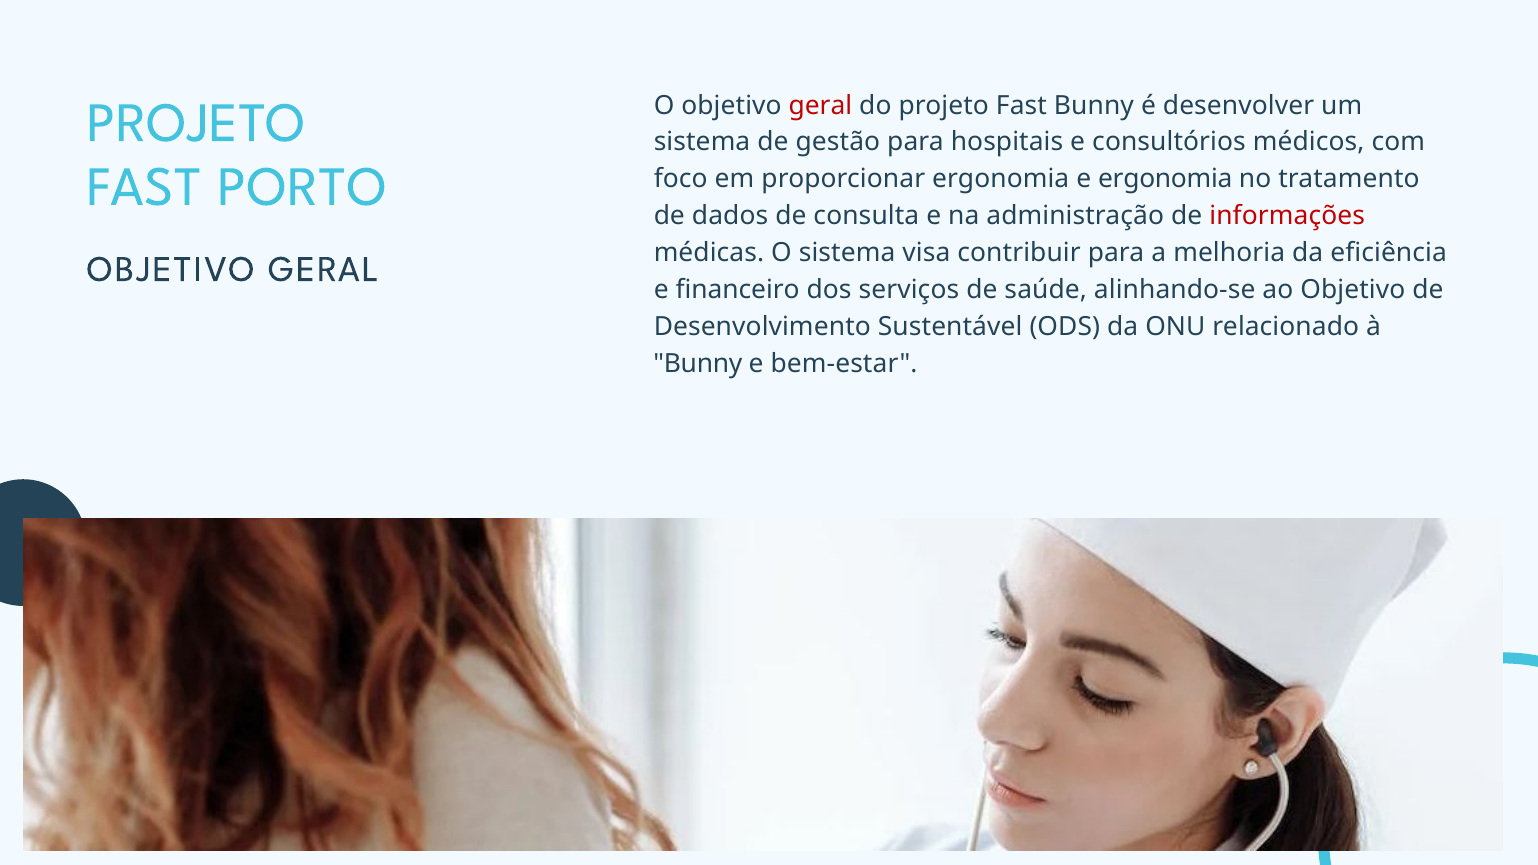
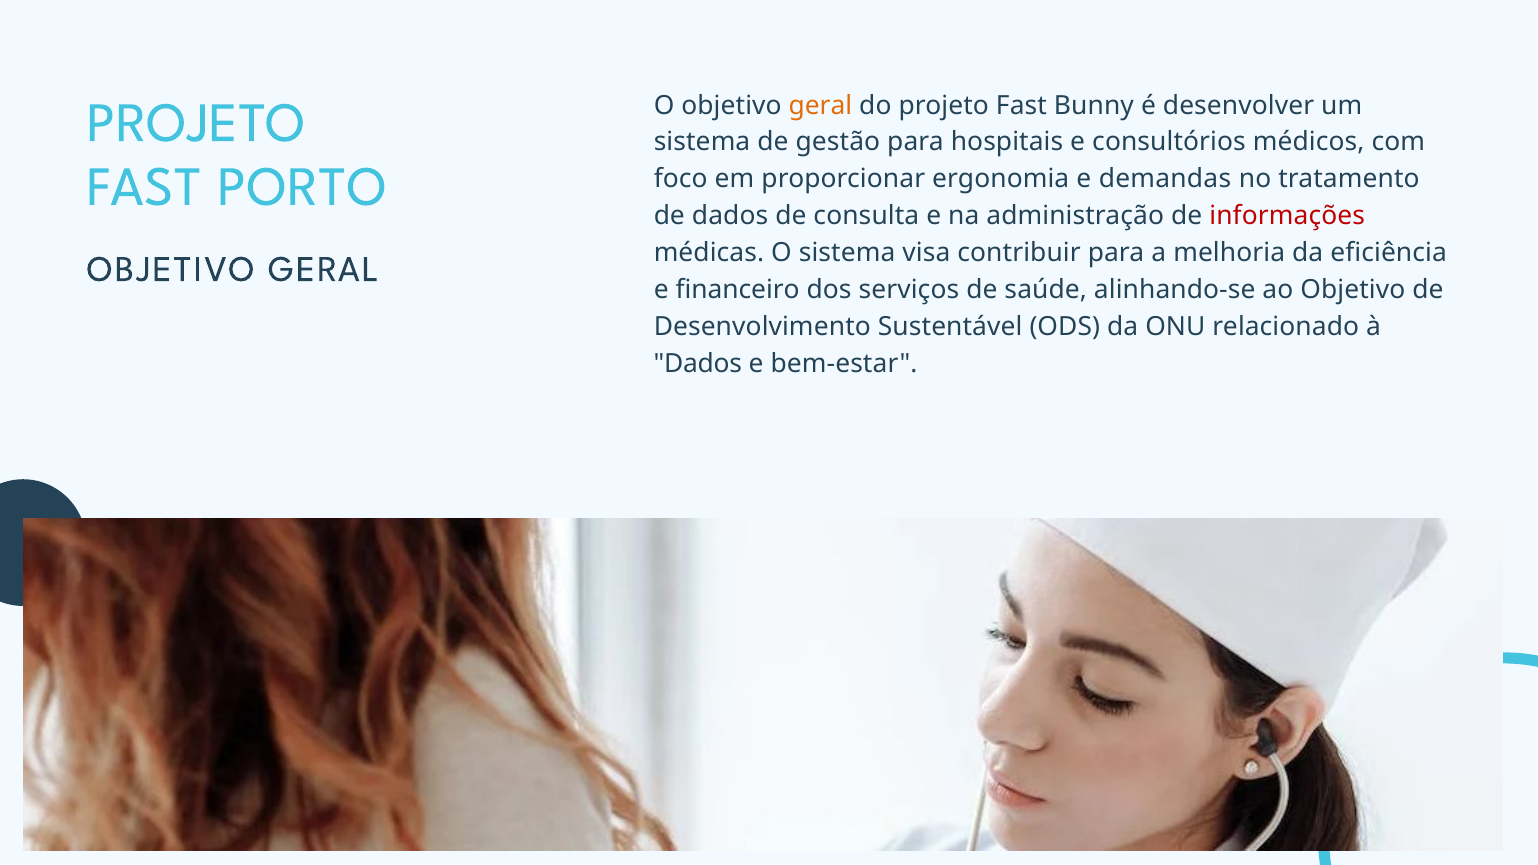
geral colour: red -> orange (820, 105)
e ergonomia: ergonomia -> demandas (1165, 179)
Bunny: Bunny -> Dados (698, 364)
